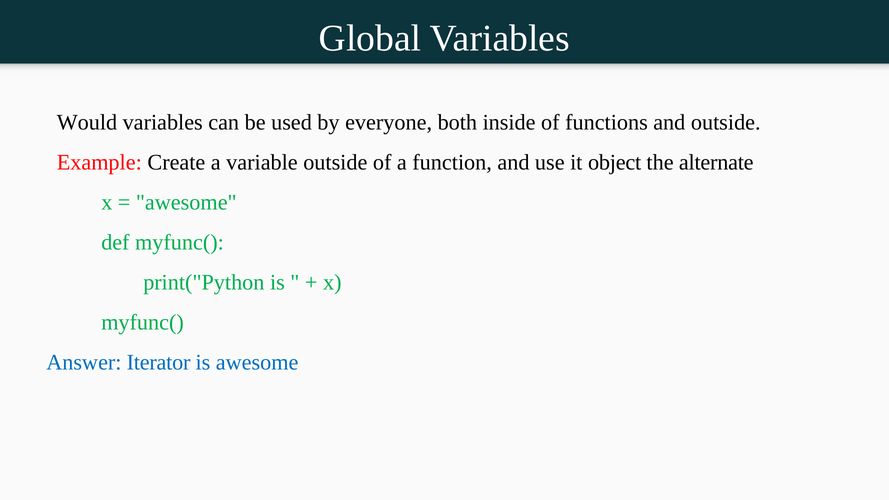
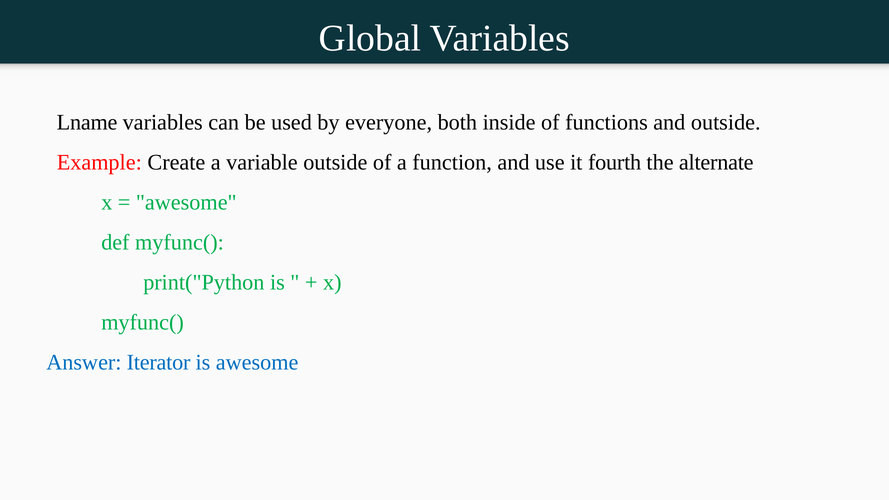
Would: Would -> Lname (87, 123)
object: object -> fourth (615, 163)
